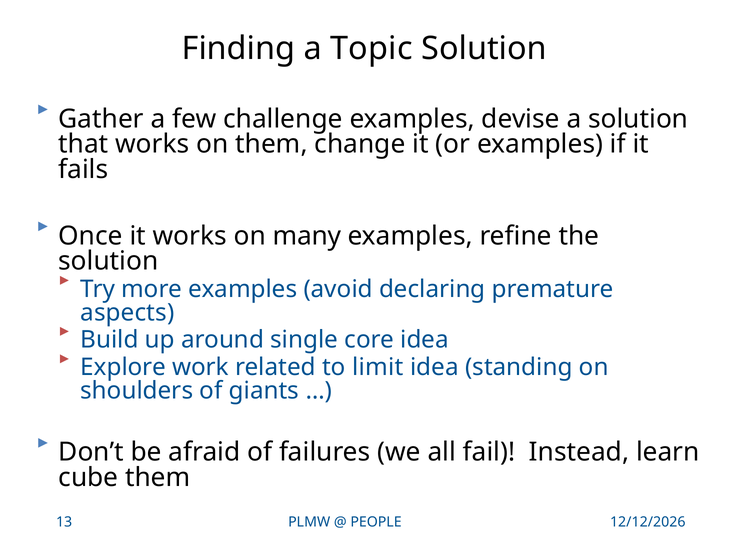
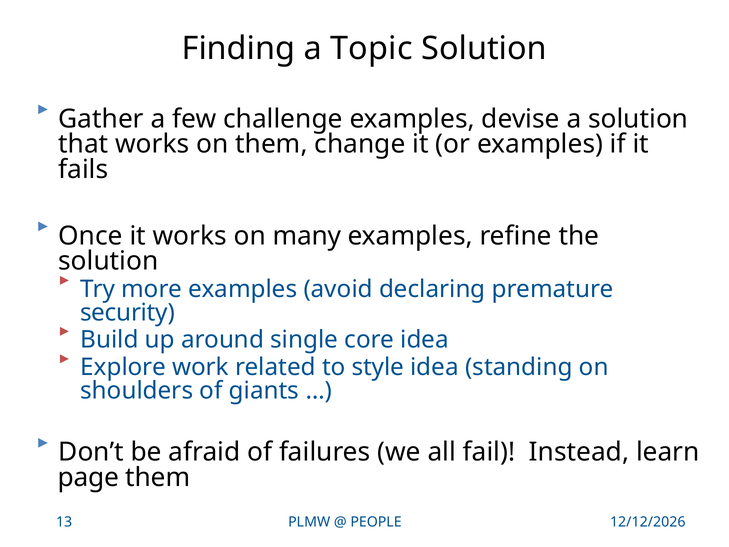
aspects: aspects -> security (127, 312)
limit: limit -> style (378, 367)
cube: cube -> page (88, 477)
